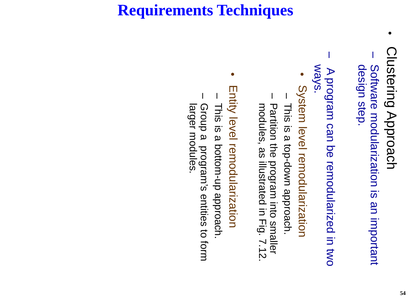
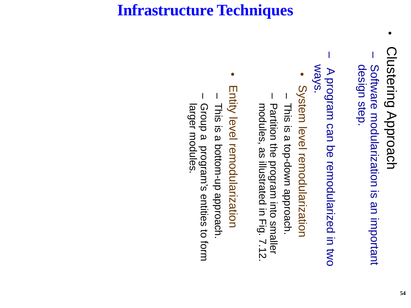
Requirements: Requirements -> Infrastructure (165, 10)
